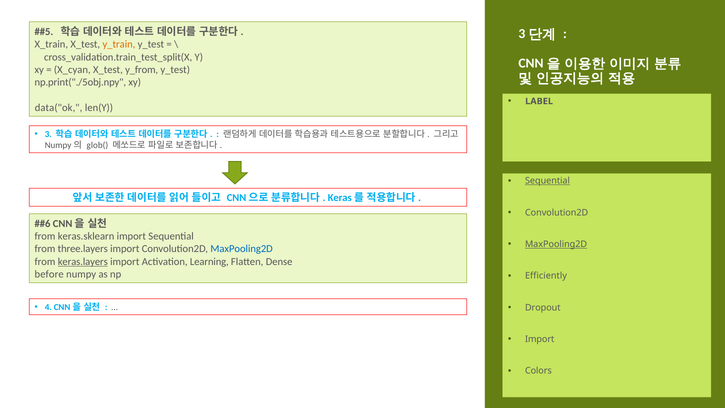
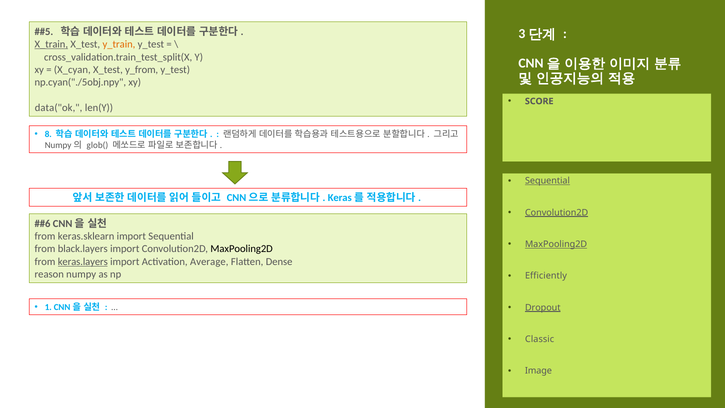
X_train underline: none -> present (51, 44)
np.print("./5obj.npy: np.print("./5obj.npy -> np.cyan("./5obj.npy (80, 82)
LABEL: LABEL -> SCORE (539, 101)
3: 3 -> 8 (48, 134)
Convolution2D underline: none -> present (557, 213)
three.layers: three.layers -> black.layers (83, 249)
MaxPooling2D colour: blue -> black (242, 249)
Learning: Learning -> Average (209, 261)
before: before -> reason (49, 274)
4: 4 -> 1 (48, 307)
Dropout underline: none -> present (543, 307)
Import: Import -> Classic (540, 339)
Colors: Colors -> Image (538, 371)
